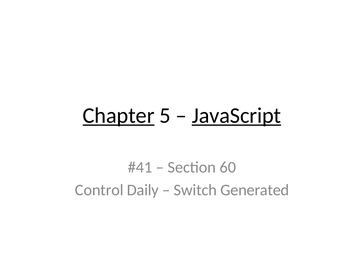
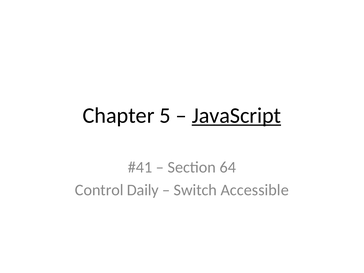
Chapter underline: present -> none (119, 116)
60: 60 -> 64 (228, 167)
Generated: Generated -> Accessible (255, 190)
